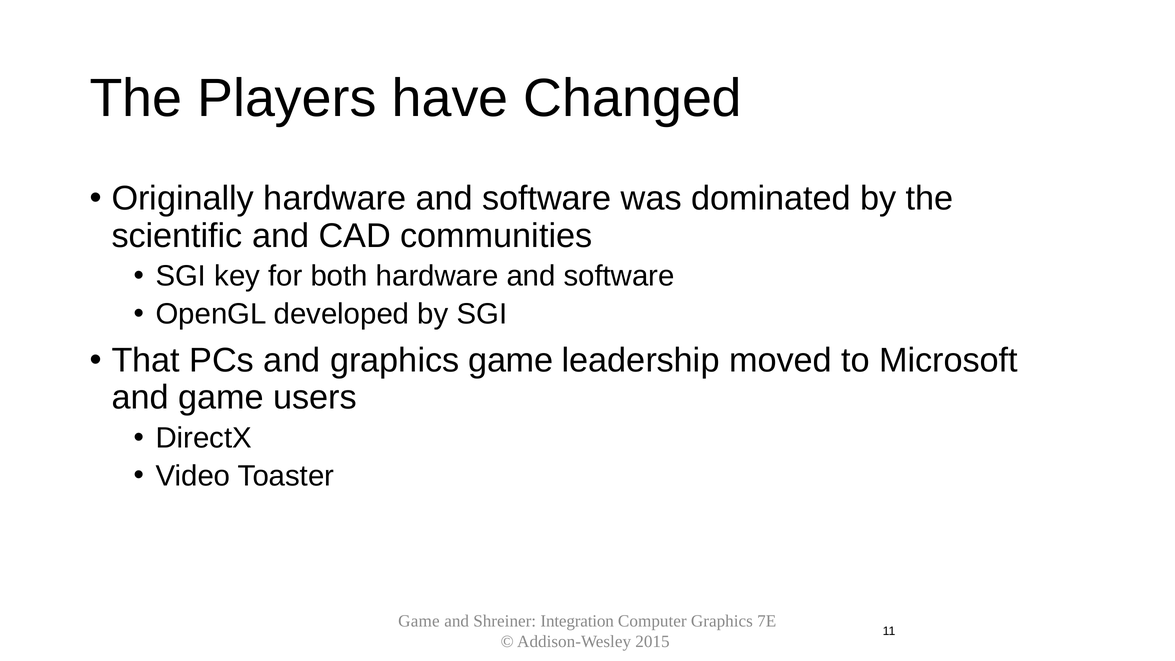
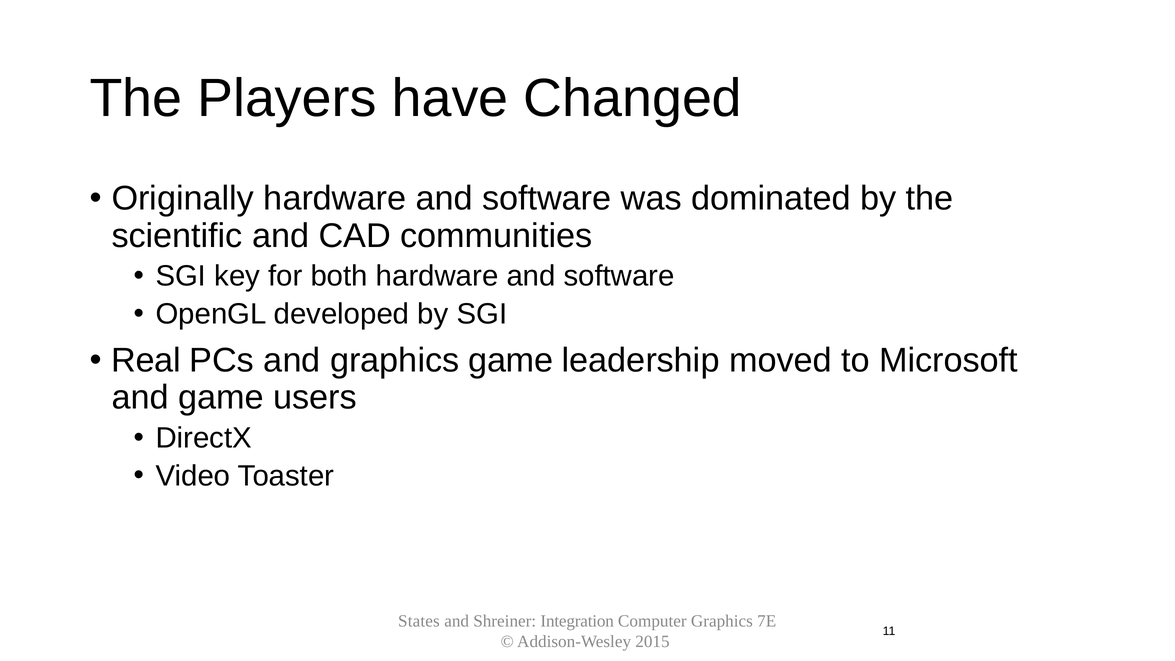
That: That -> Real (146, 361)
Game: Game -> States (419, 621)
